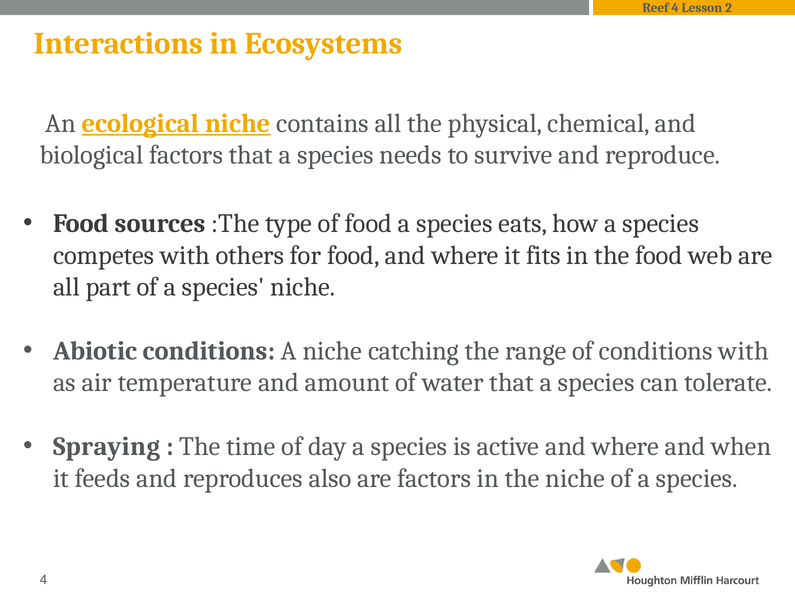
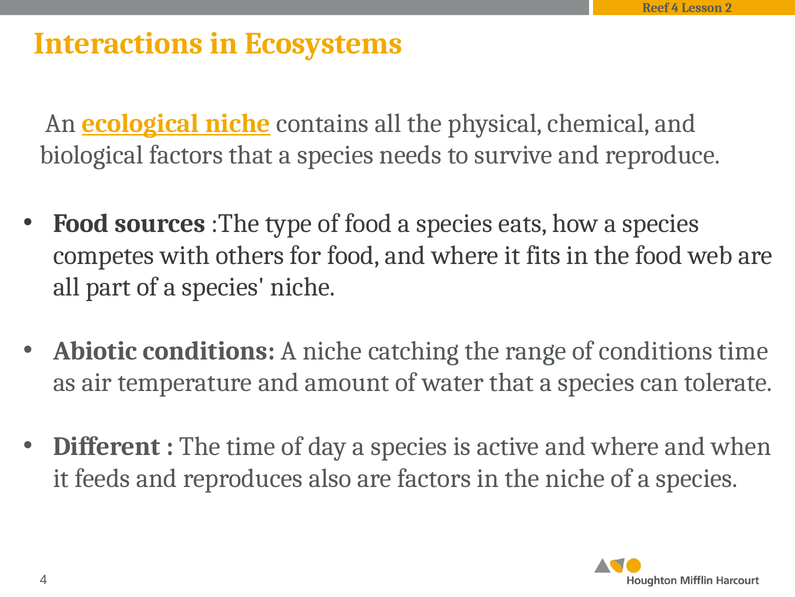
conditions with: with -> time (743, 350)
Spraying: Spraying -> Different (107, 446)
